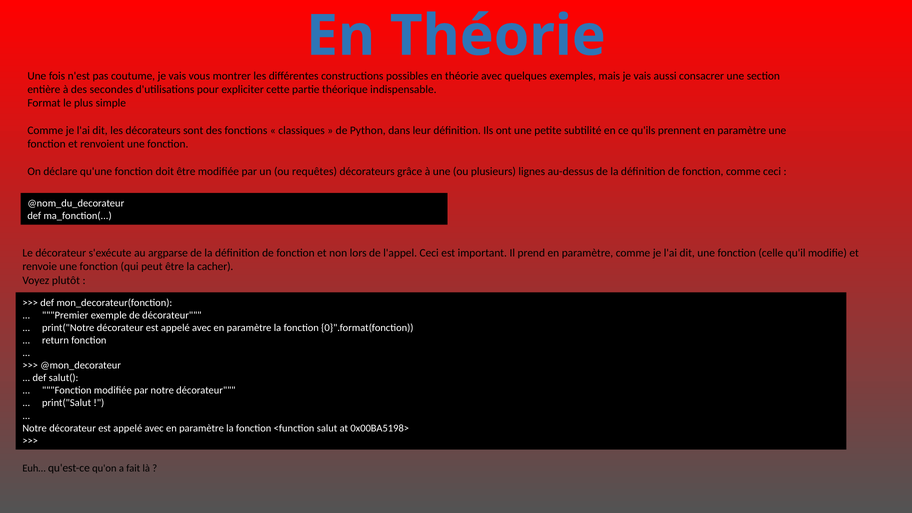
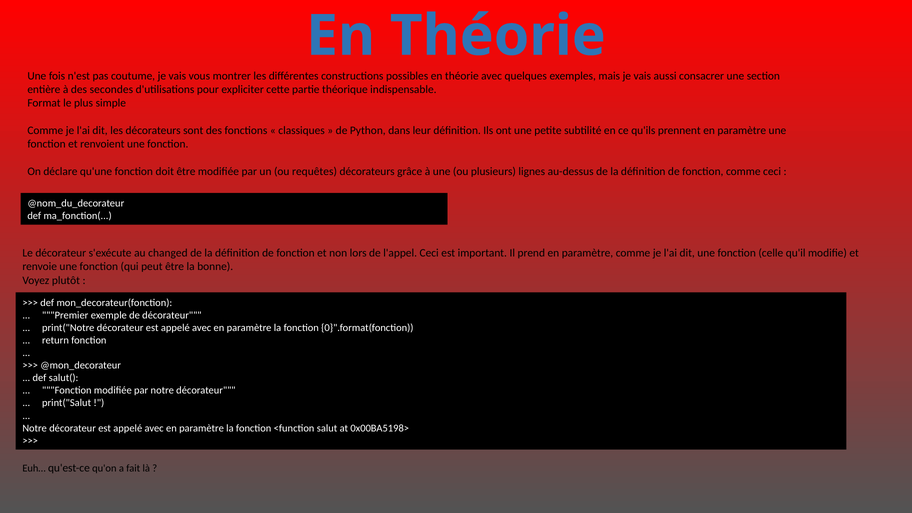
argparse: argparse -> changed (168, 253)
cacher: cacher -> bonne (215, 267)
